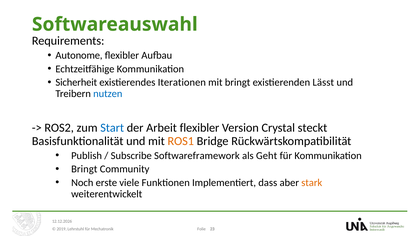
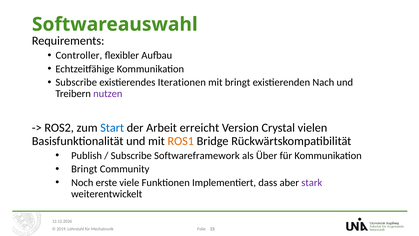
Autonome: Autonome -> Controller (79, 55)
Sicherheit: Sicherheit -> Subscribe (76, 82)
Lässt: Lässt -> Nach (323, 82)
nutzen colour: blue -> purple (108, 94)
Arbeit flexibler: flexibler -> erreicht (199, 128)
steckt: steckt -> vielen (313, 128)
Geht: Geht -> Über (267, 155)
stark colour: orange -> purple (312, 182)
